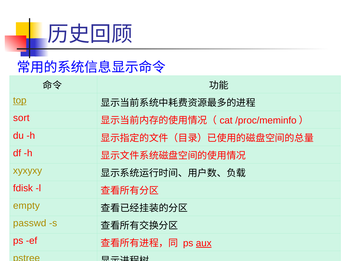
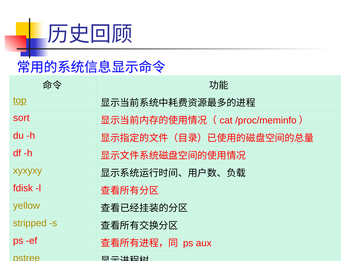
empty: empty -> yellow (26, 206)
passwd: passwd -> stripped (30, 223)
aux underline: present -> none (204, 243)
